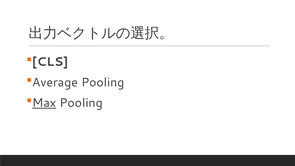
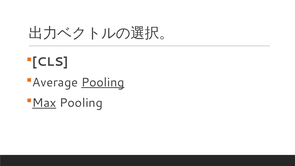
Pooling underline: none -> present (103, 82)
